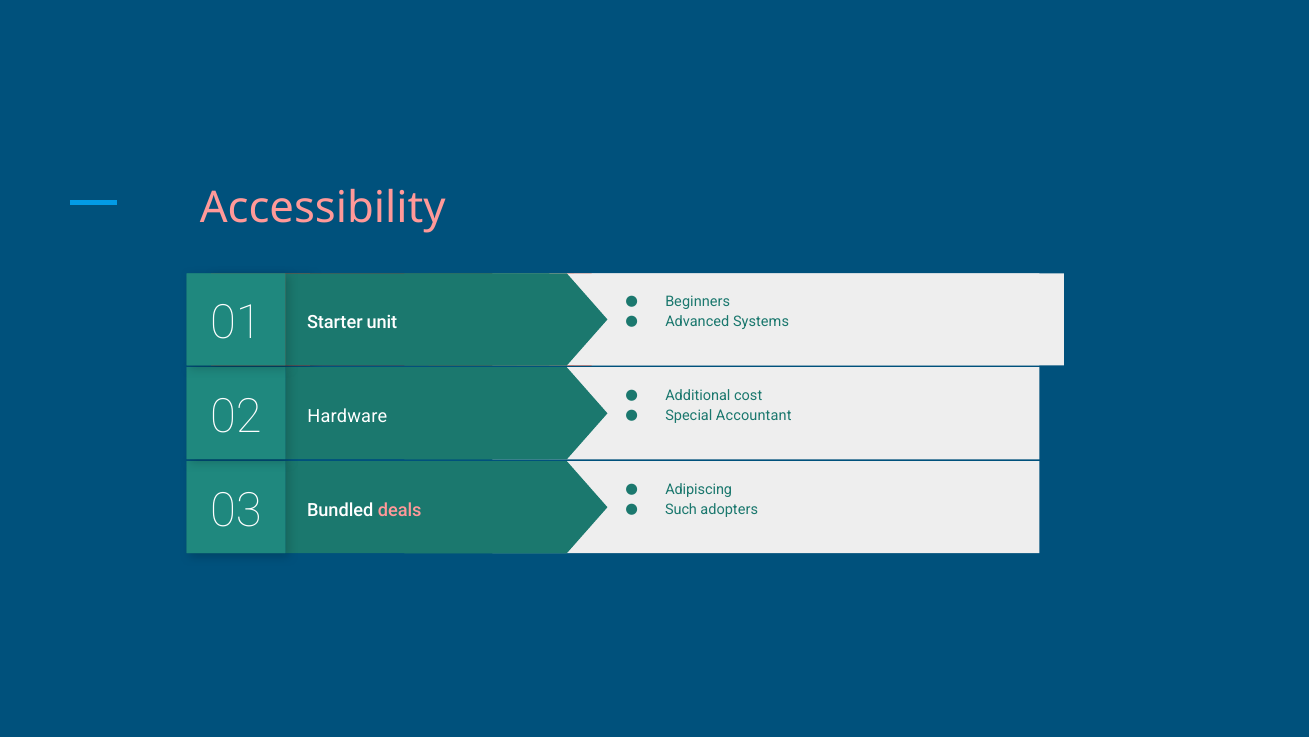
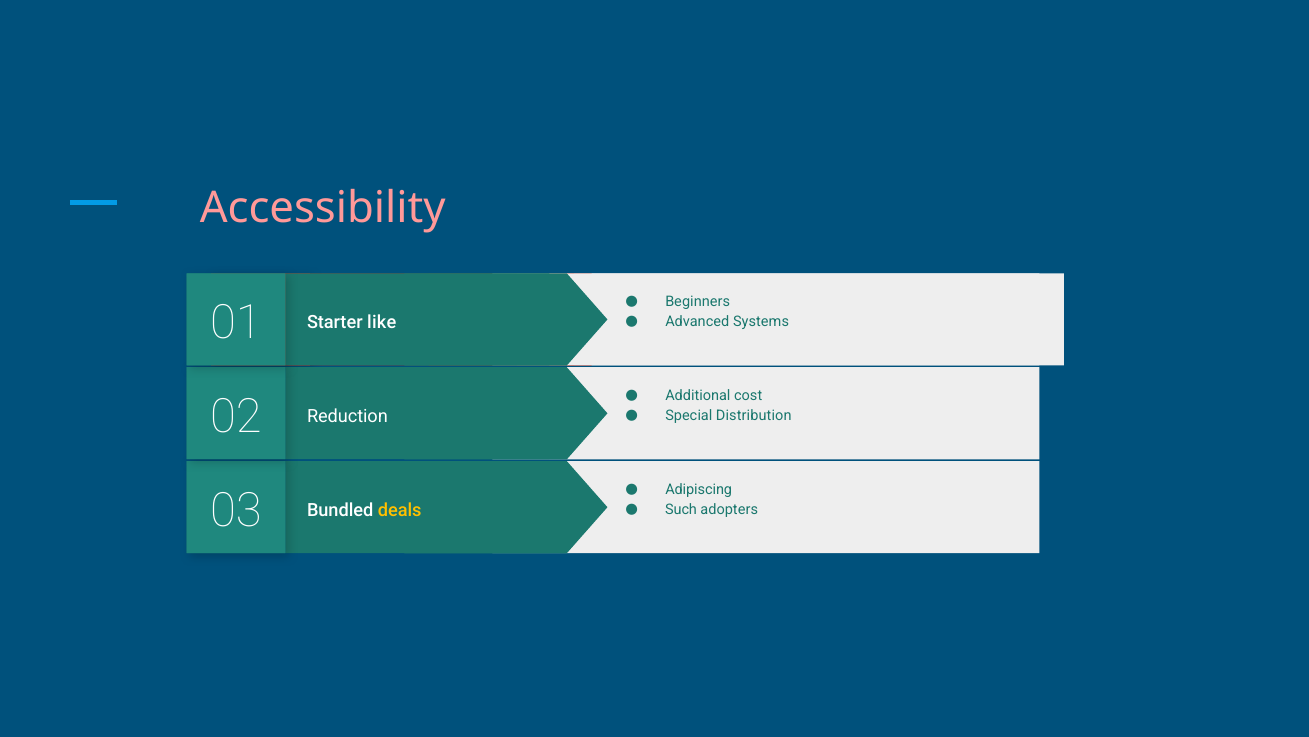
unit: unit -> like (382, 322)
Accountant: Accountant -> Distribution (754, 415)
Hardware: Hardware -> Reduction (347, 416)
deals colour: pink -> yellow (400, 510)
